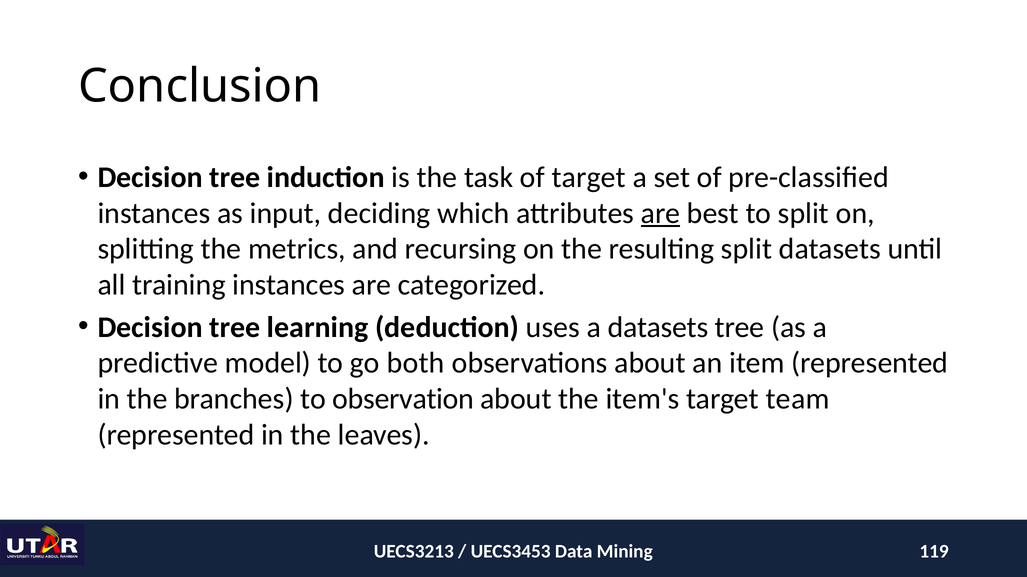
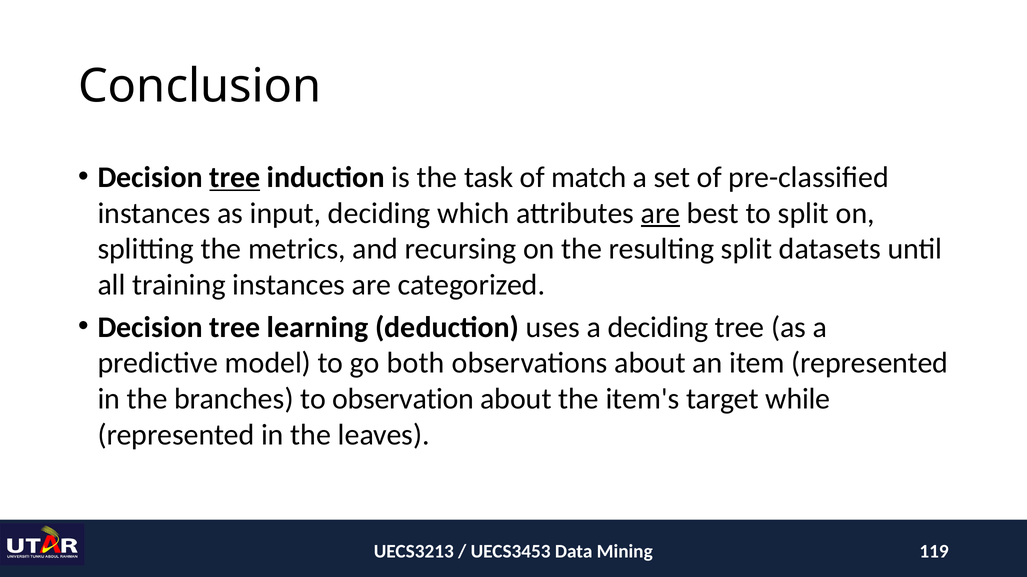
tree underline: none -> present (235, 178)
of target: target -> match (589, 178)
a datasets: datasets -> deciding (658, 328)
team: team -> while (798, 399)
